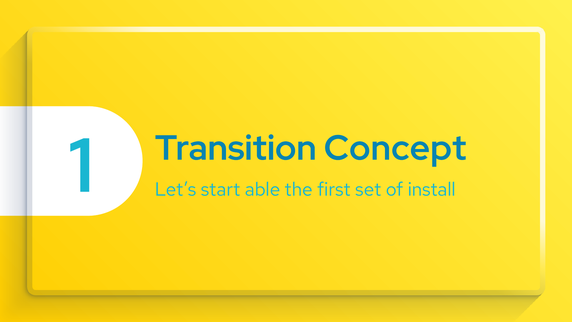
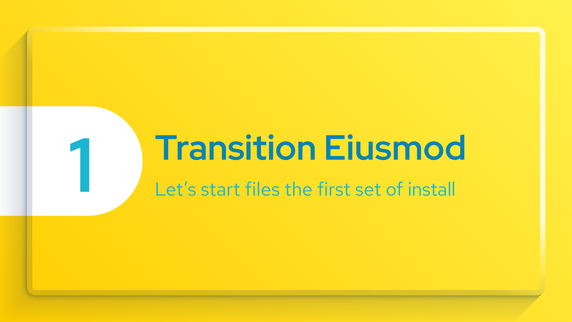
Concept: Concept -> Eiusmod (395, 148)
able: able -> files (262, 189)
